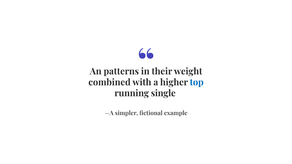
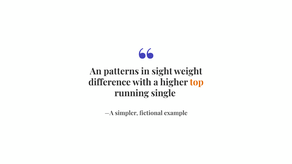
their: their -> sight (162, 72)
combined: combined -> difference (110, 82)
top colour: blue -> orange (197, 82)
